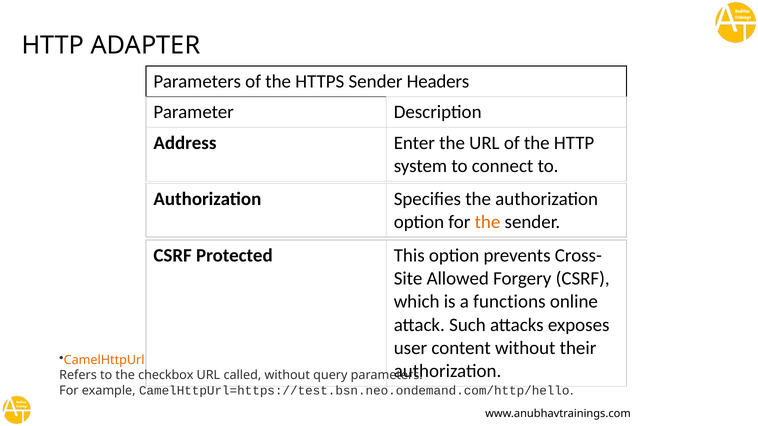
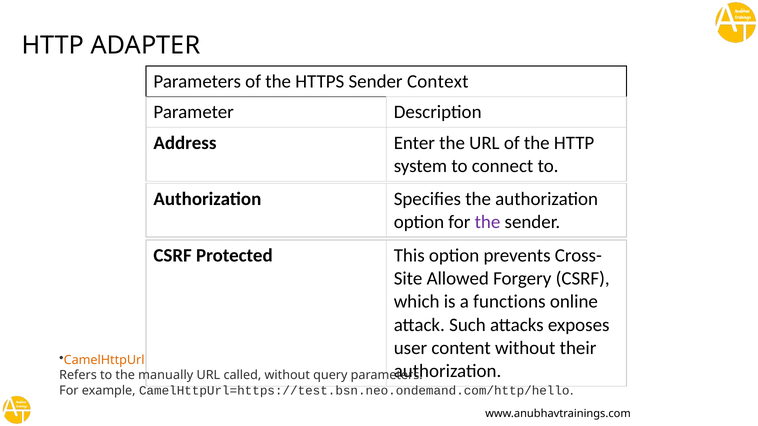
Headers: Headers -> Context (438, 82)
the colour: orange -> purple (488, 222)
checkbox: checkbox -> manually (166, 376)
